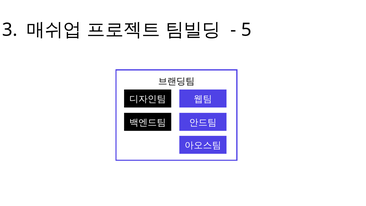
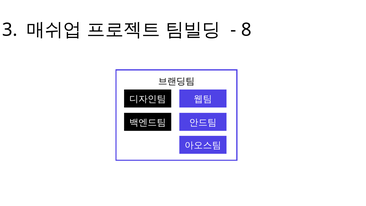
5: 5 -> 8 (246, 30)
